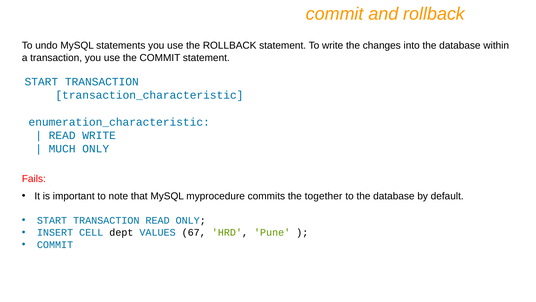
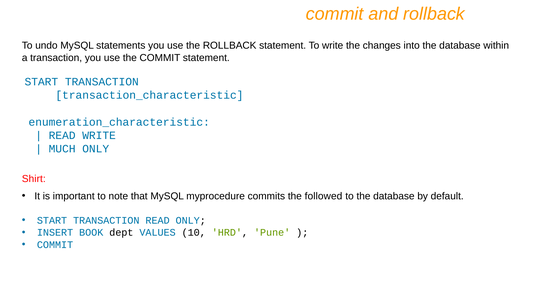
Fails: Fails -> Shirt (34, 178)
together: together -> followed (324, 196)
CELL: CELL -> BOOK (91, 232)
67: 67 -> 10 (194, 232)
